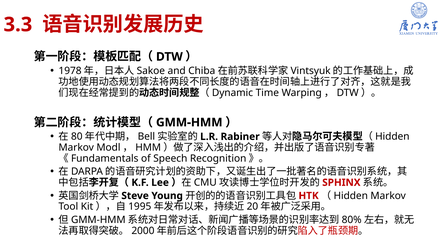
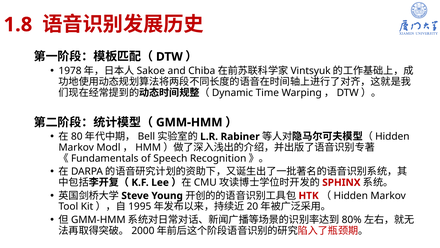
3.3: 3.3 -> 1.8 (18, 25)
